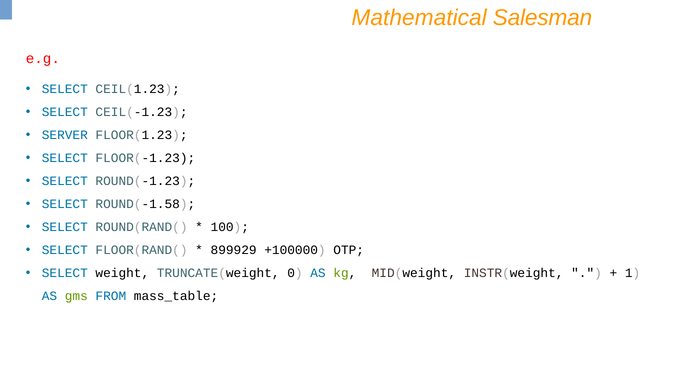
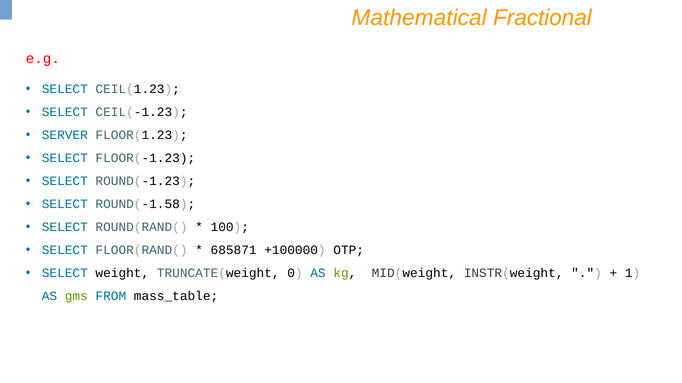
Salesman: Salesman -> Fractional (542, 18)
899929: 899929 -> 685871 (234, 251)
